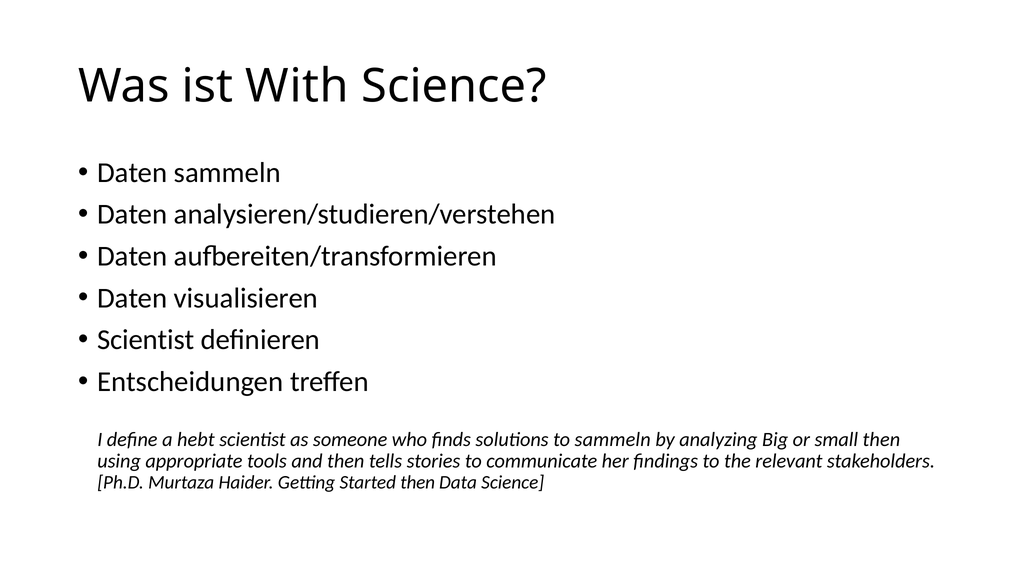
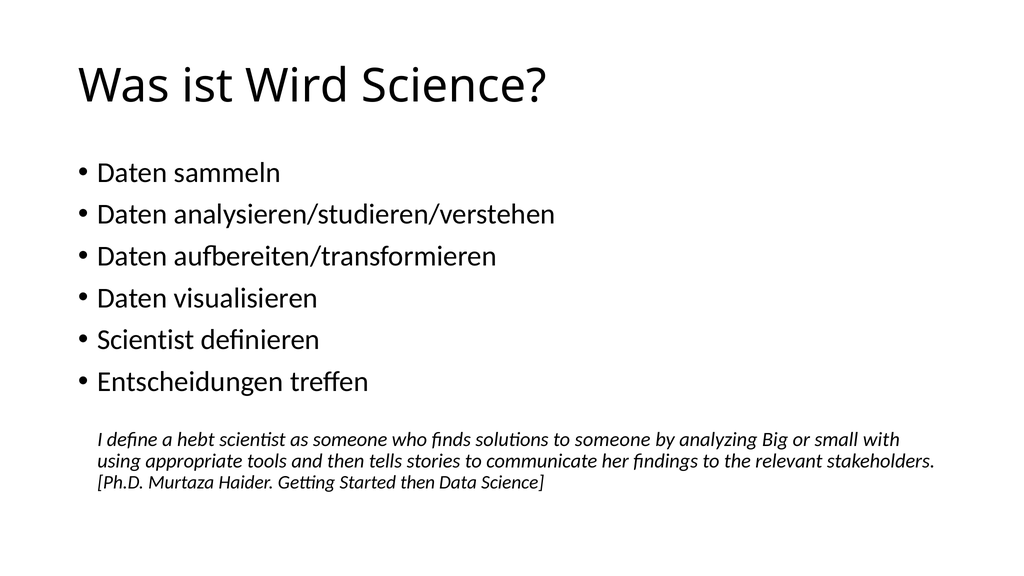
With: With -> Wird (297, 86)
to sammeln: sammeln -> someone (613, 439)
small then: then -> with (881, 439)
